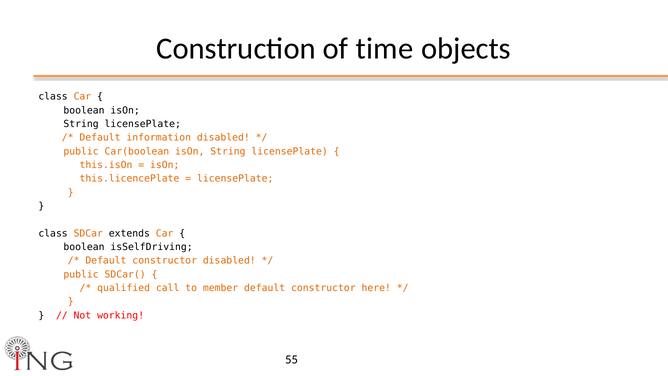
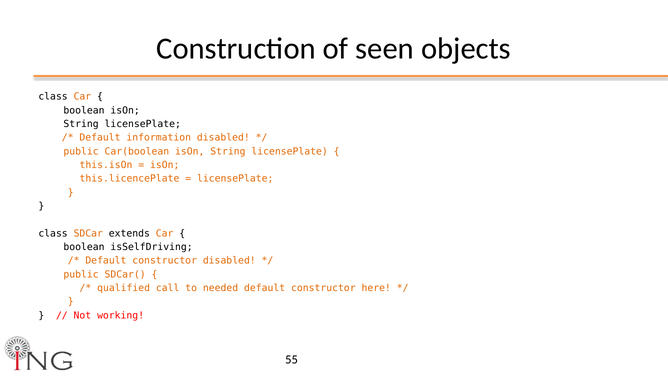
time: time -> seen (384, 48)
member: member -> needed (221, 288)
